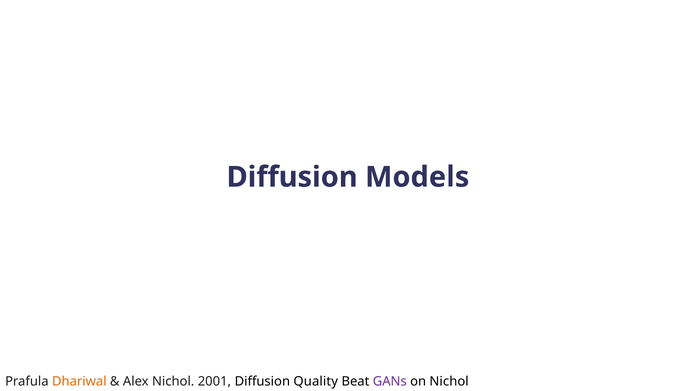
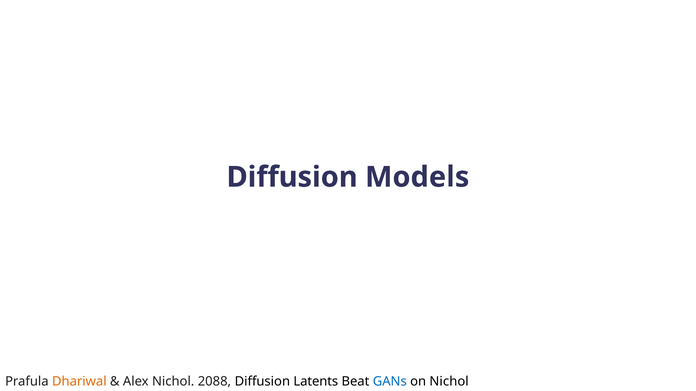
2001: 2001 -> 2088 (214, 382)
Quality: Quality -> Latents (316, 382)
GANs colour: purple -> blue (390, 382)
